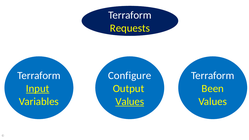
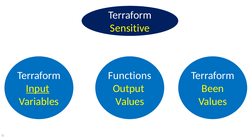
Requests: Requests -> Sensitive (130, 28)
Configure: Configure -> Functions (130, 76)
Values underline: present -> none (130, 102)
